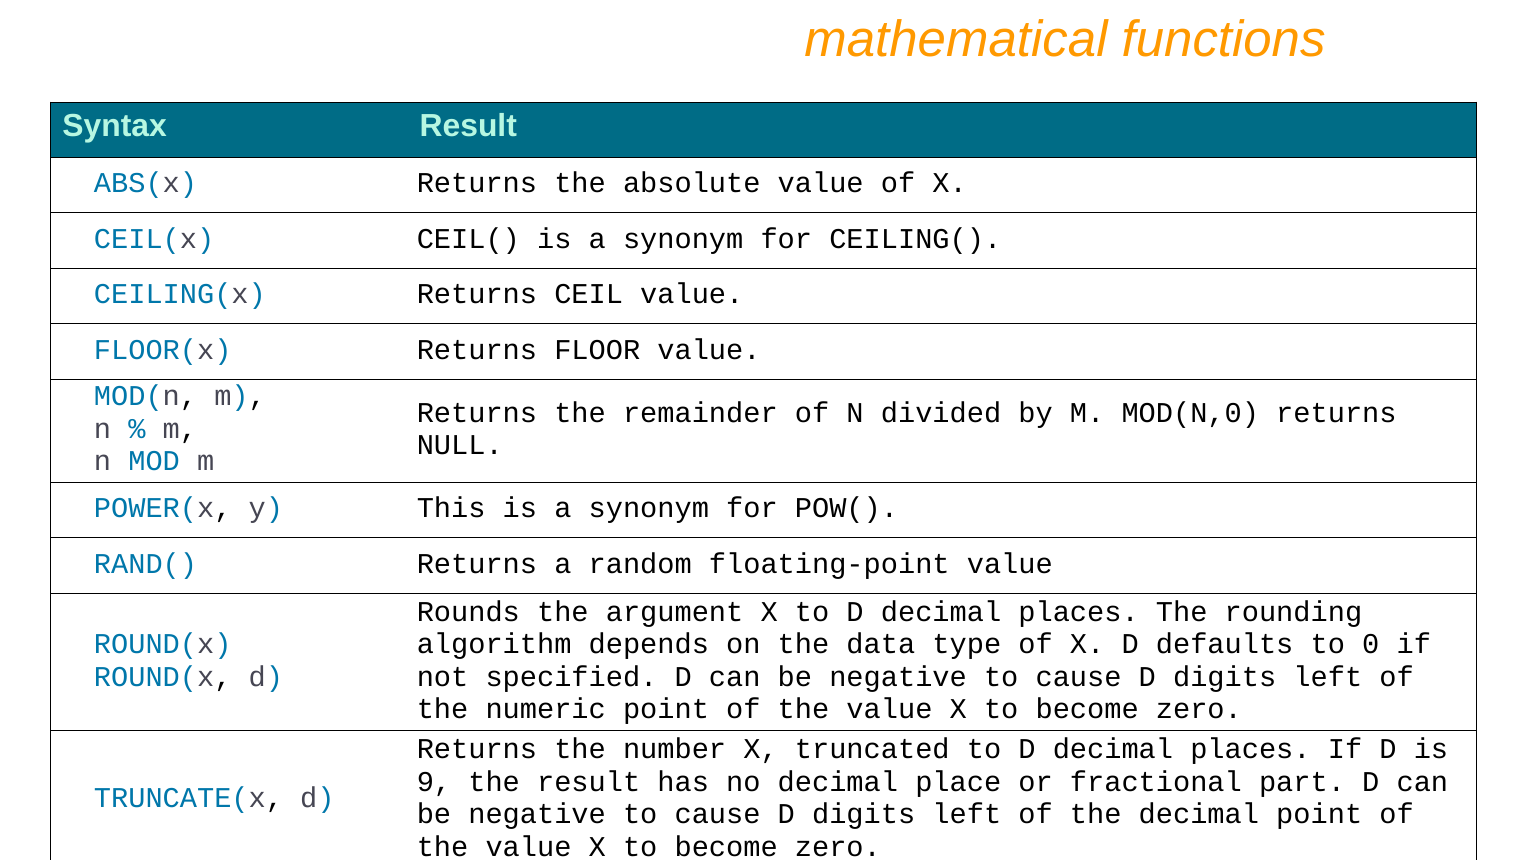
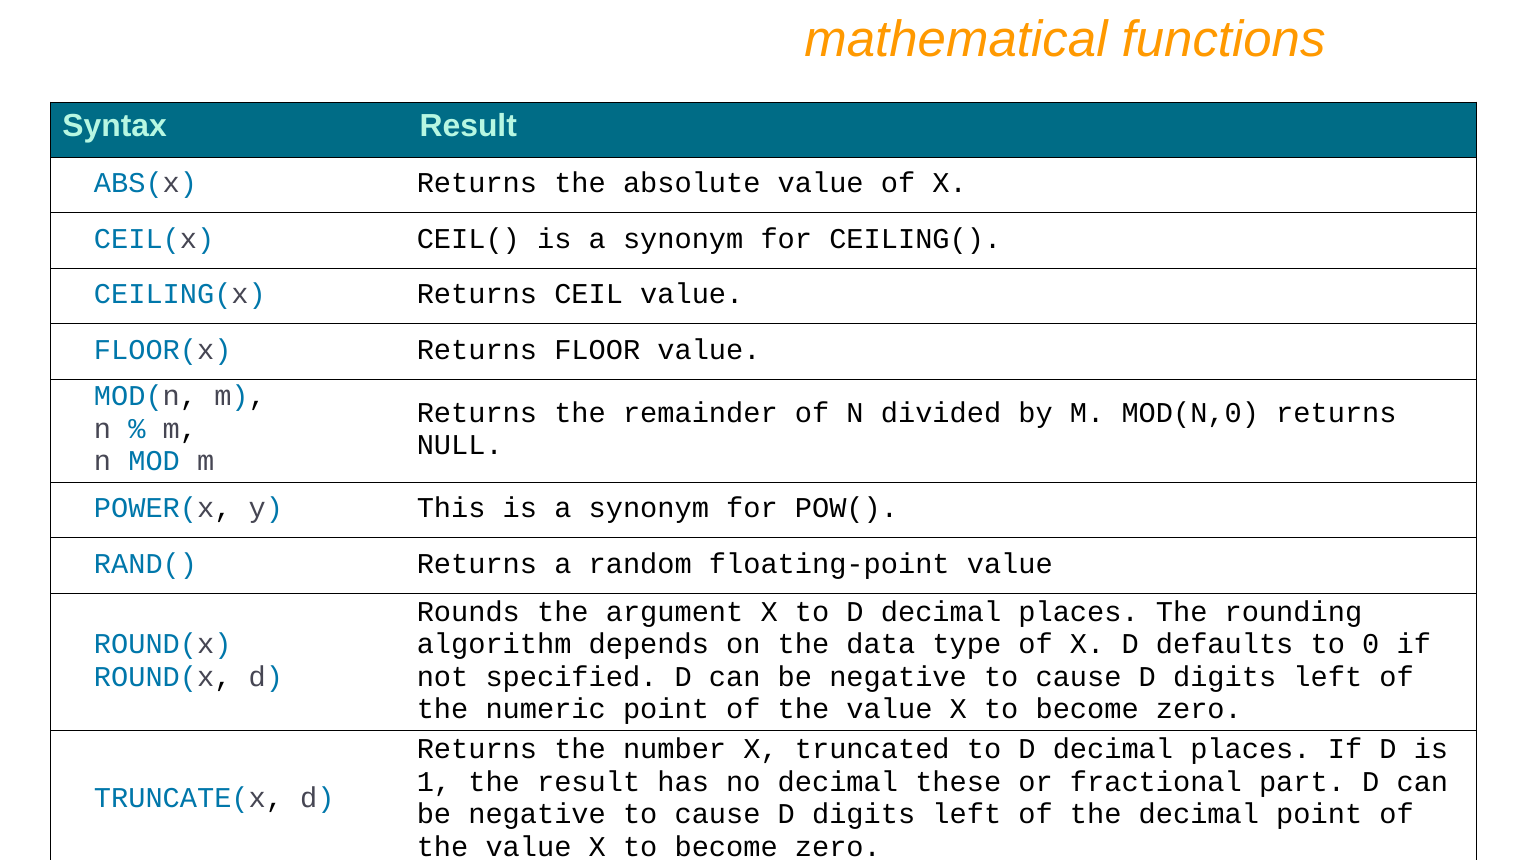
9: 9 -> 1 (434, 781)
place: place -> these (958, 781)
